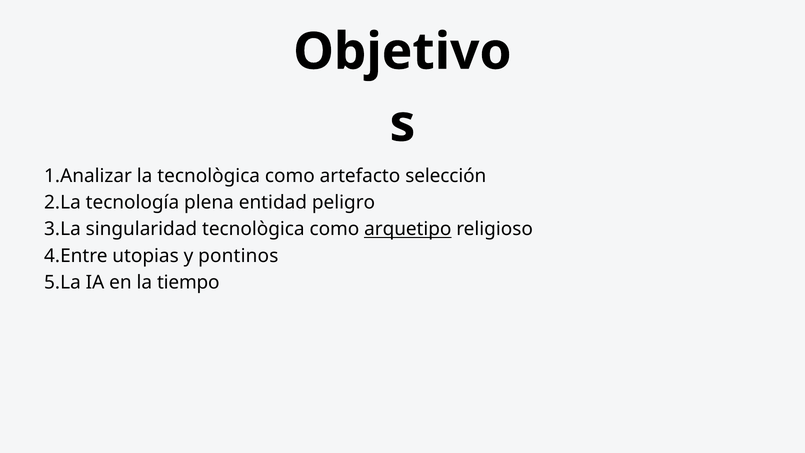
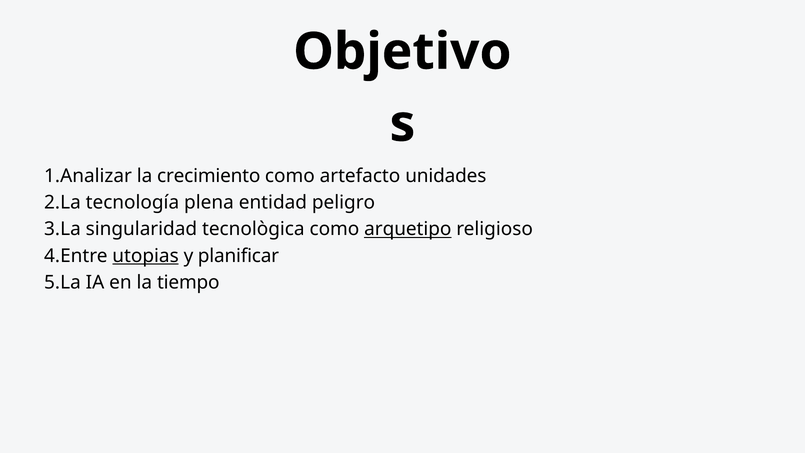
la tecnològica: tecnològica -> crecimiento (209, 176)
selección: selección -> unidades (446, 176)
utopias underline: none -> present (146, 256)
pontinos: pontinos -> planificar (238, 256)
